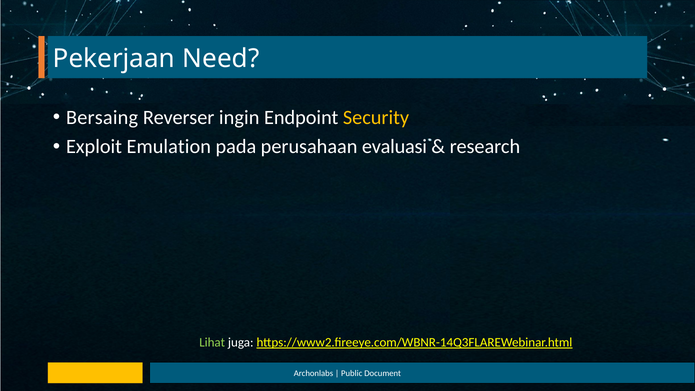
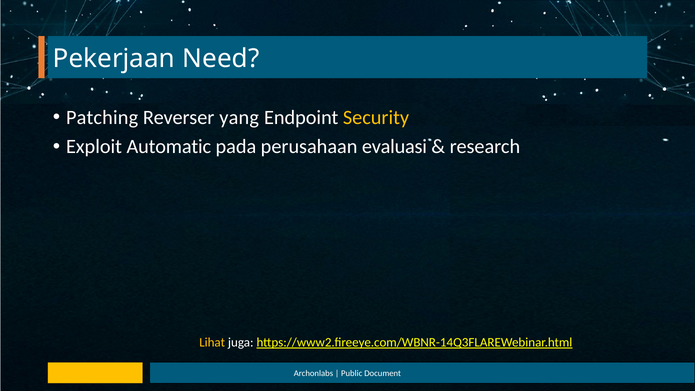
Bersaing: Bersaing -> Patching (102, 118)
ingin: ingin -> yang (239, 118)
Emulation: Emulation -> Automatic (169, 147)
Lihat colour: light green -> yellow (212, 342)
